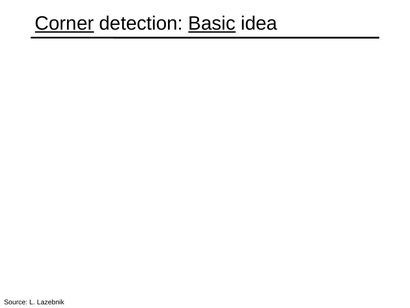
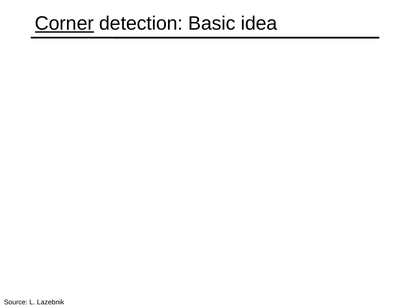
Basic underline: present -> none (212, 24)
